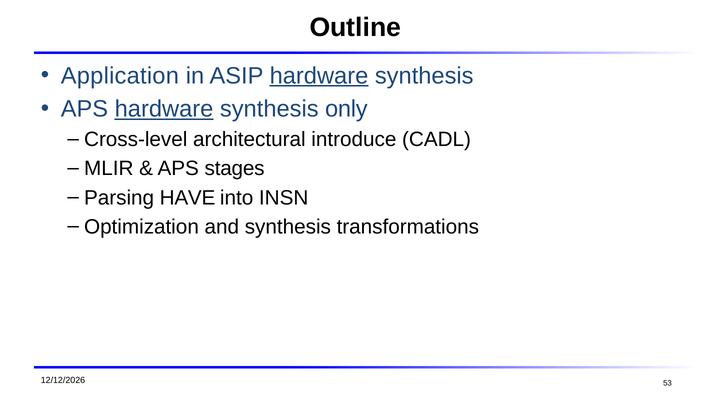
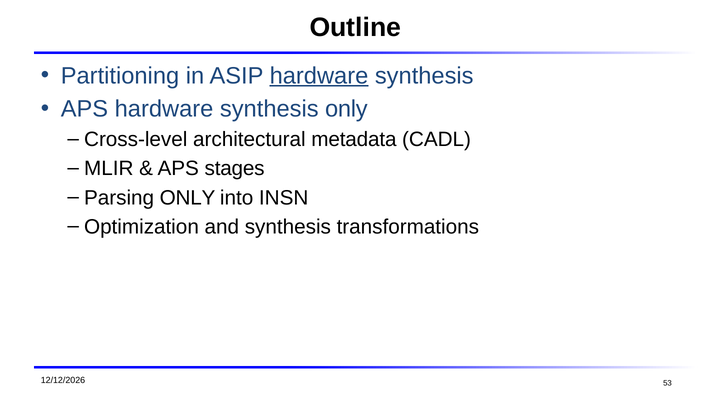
Application: Application -> Partitioning (120, 76)
hardware underline: present -> none (164, 109)
introduce: introduce -> metadata (354, 139)
Parsing HAVE: HAVE -> ONLY (188, 197)
